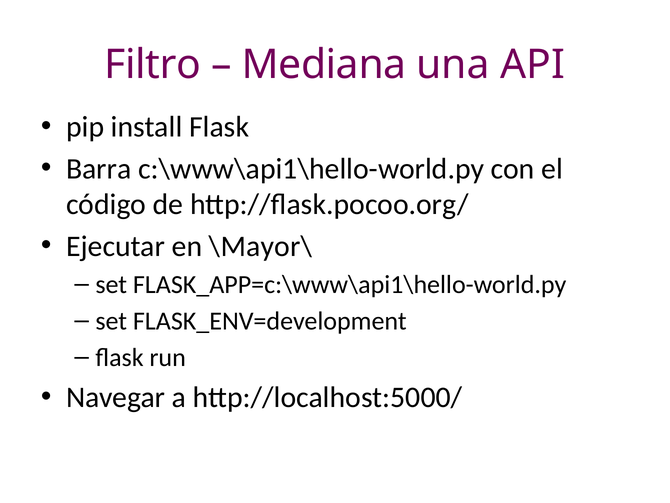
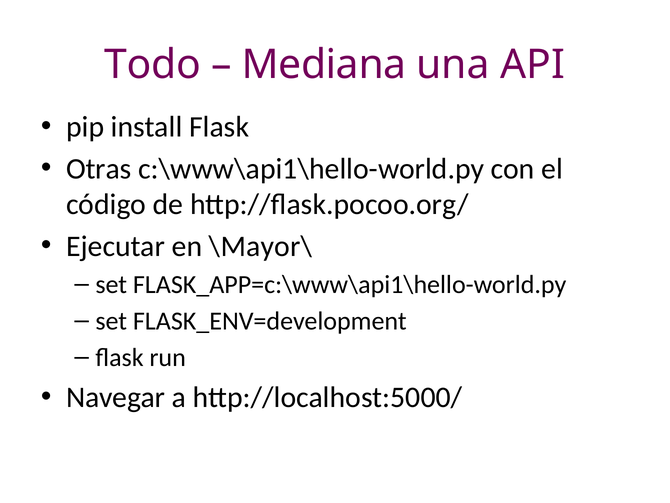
Filtro: Filtro -> Todo (153, 65)
Barra: Barra -> Otras (99, 169)
